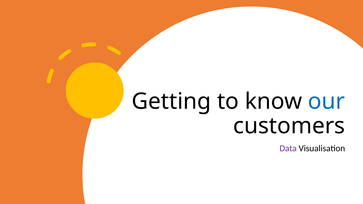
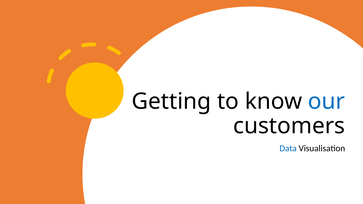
Data colour: purple -> blue (288, 149)
